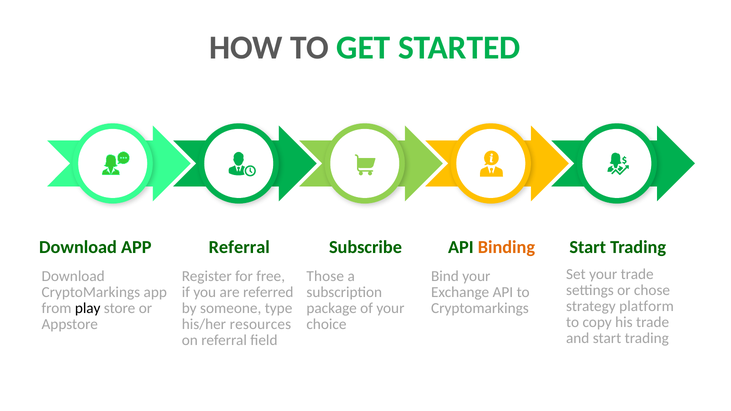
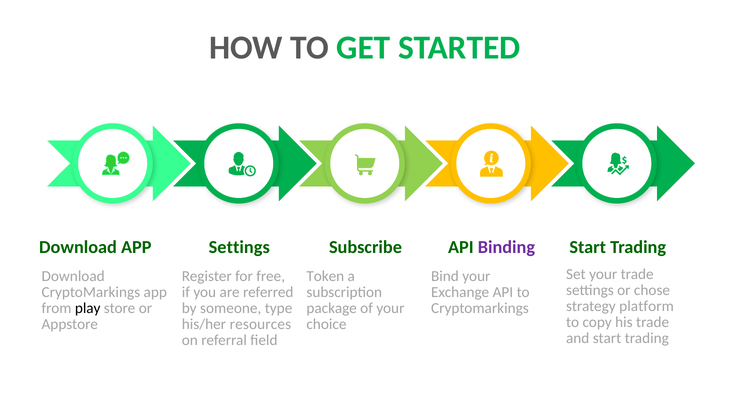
APP Referral: Referral -> Settings (239, 247)
Binding colour: orange -> purple (506, 247)
Those: Those -> Token (325, 276)
